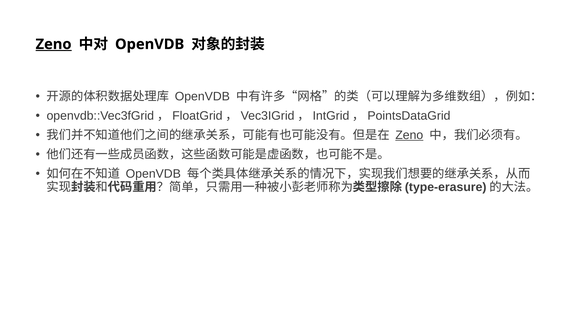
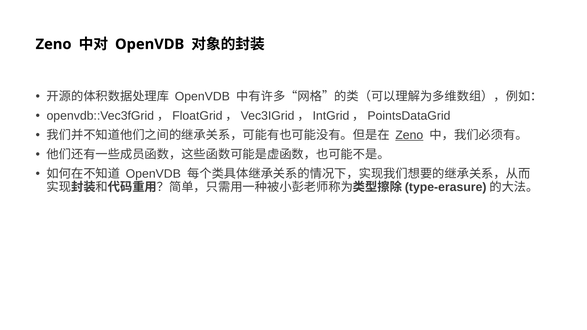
Zeno underline: present -> none (54, 44)
